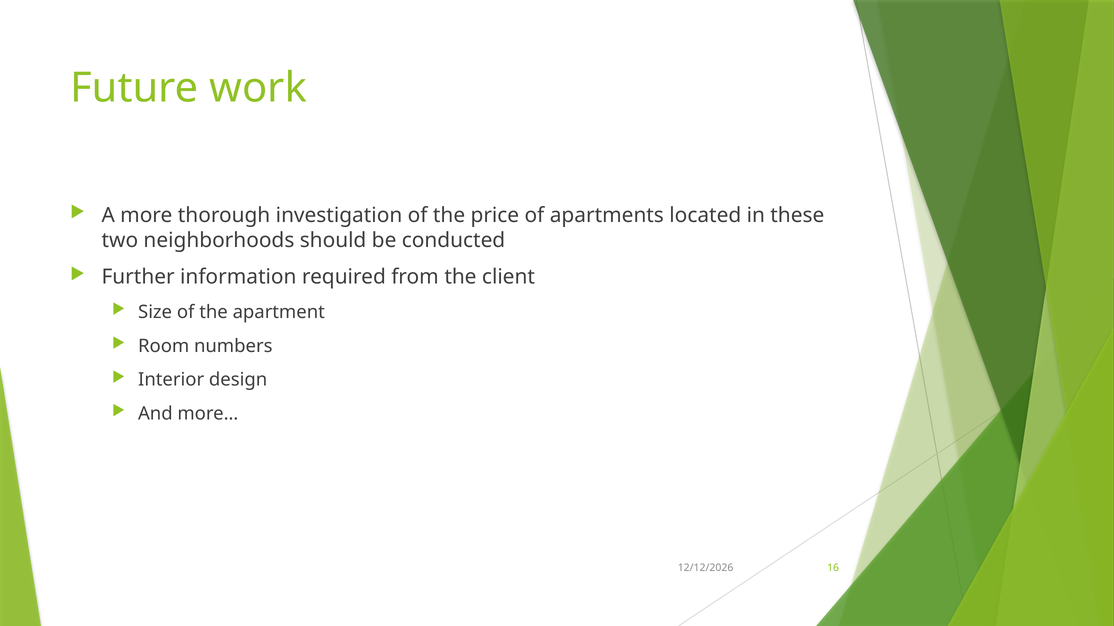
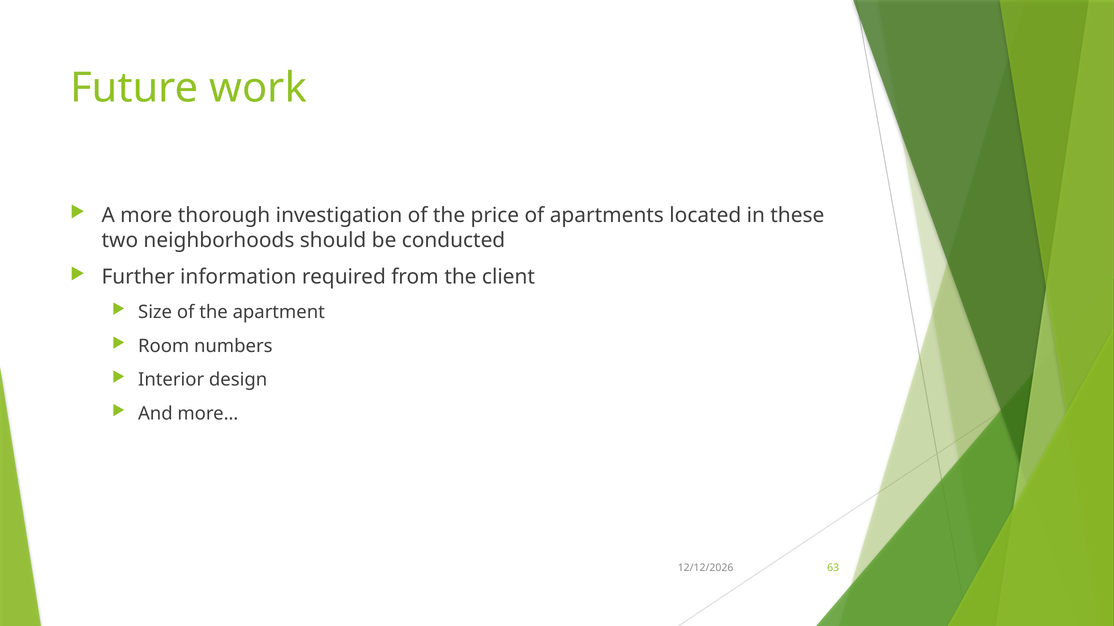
16: 16 -> 63 (833, 569)
